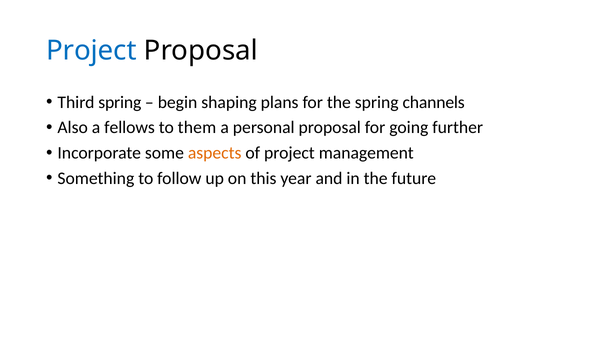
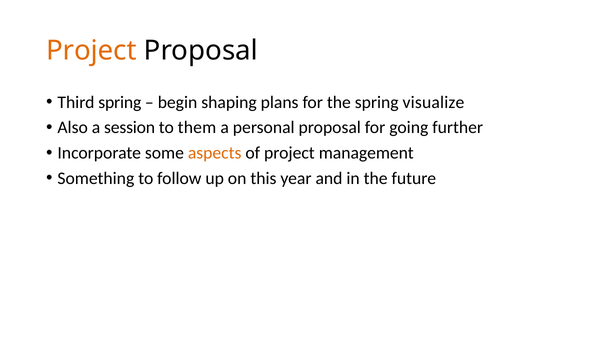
Project colour: blue -> orange (91, 51)
channels: channels -> visualize (433, 102)
fellows: fellows -> session (130, 128)
